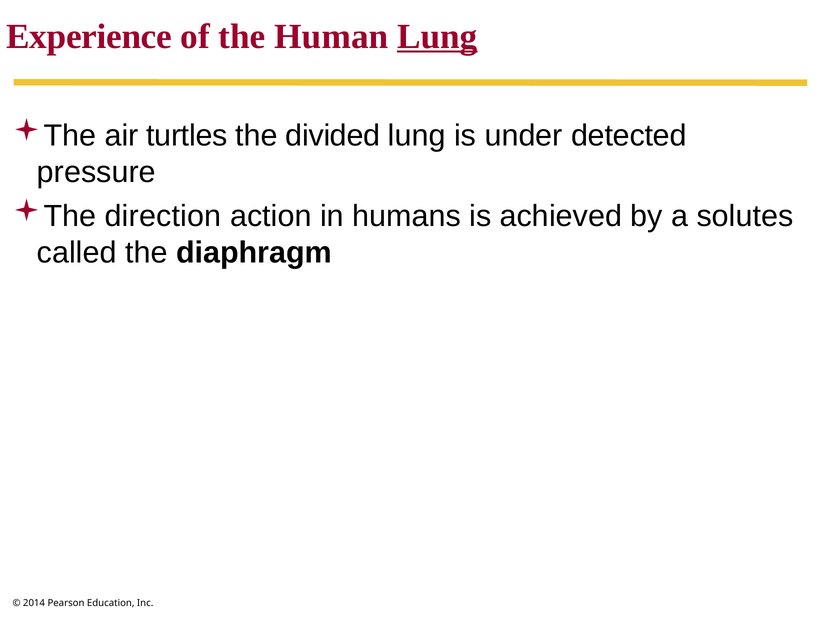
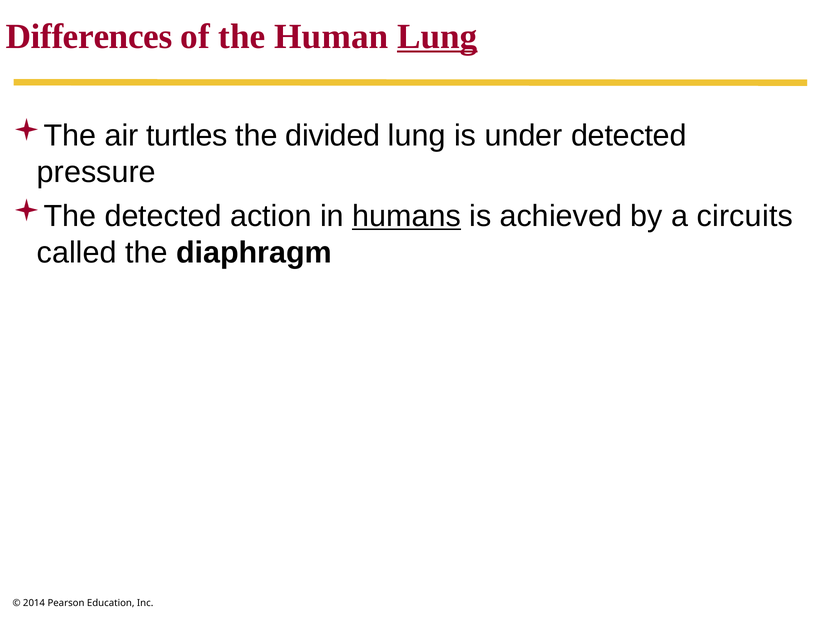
Experience: Experience -> Differences (89, 36)
The direction: direction -> detected (163, 216)
humans underline: none -> present (407, 216)
solutes: solutes -> circuits (745, 216)
